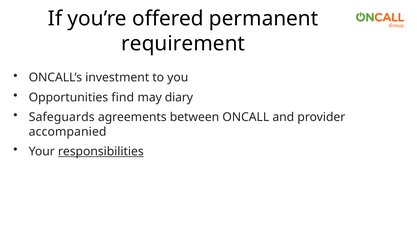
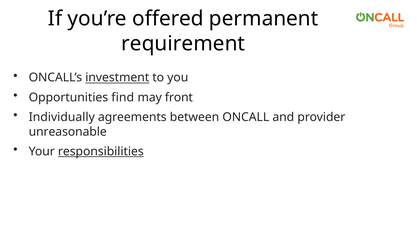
investment underline: none -> present (117, 78)
diary: diary -> front (179, 98)
Safeguards: Safeguards -> Individually (62, 117)
accompanied: accompanied -> unreasonable (68, 132)
